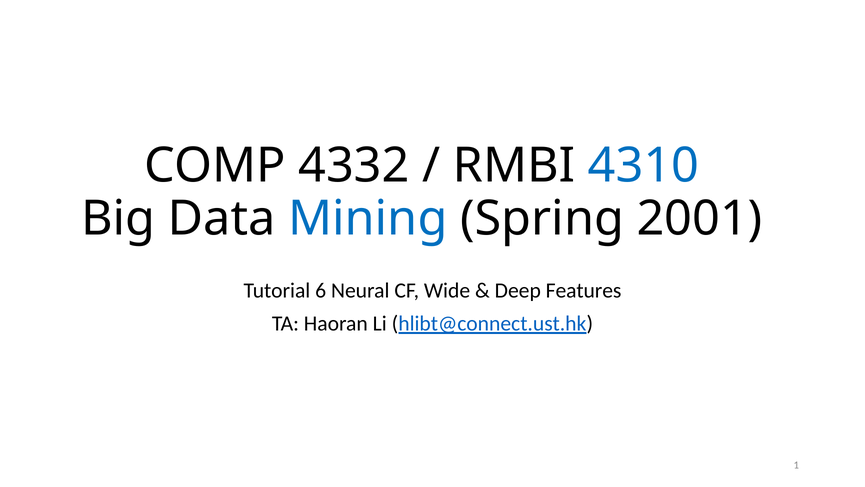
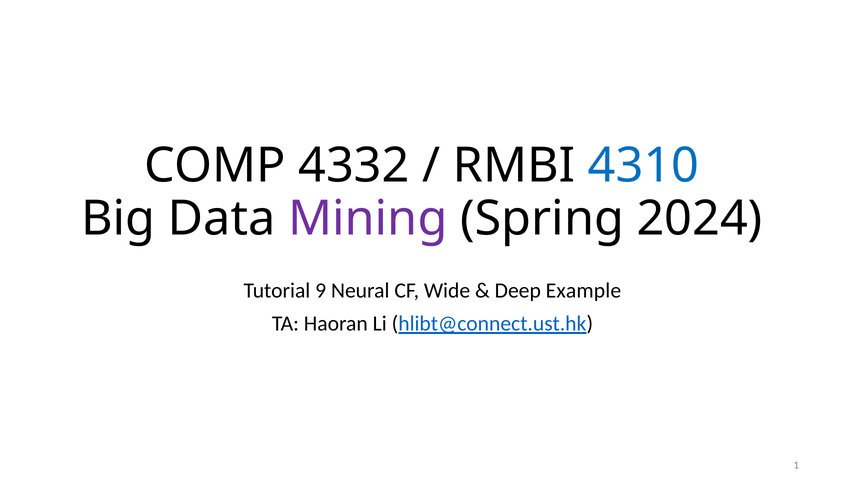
Mining colour: blue -> purple (368, 218)
2001: 2001 -> 2024 (700, 218)
6: 6 -> 9 (321, 291)
Features: Features -> Example (583, 291)
